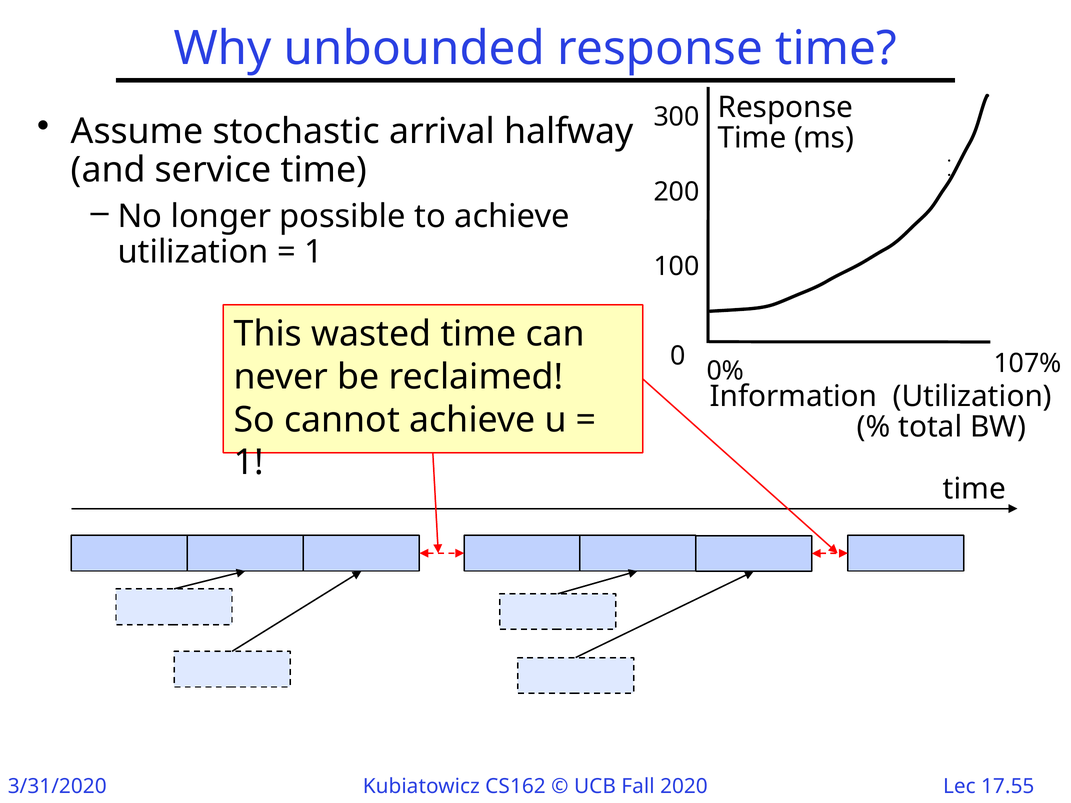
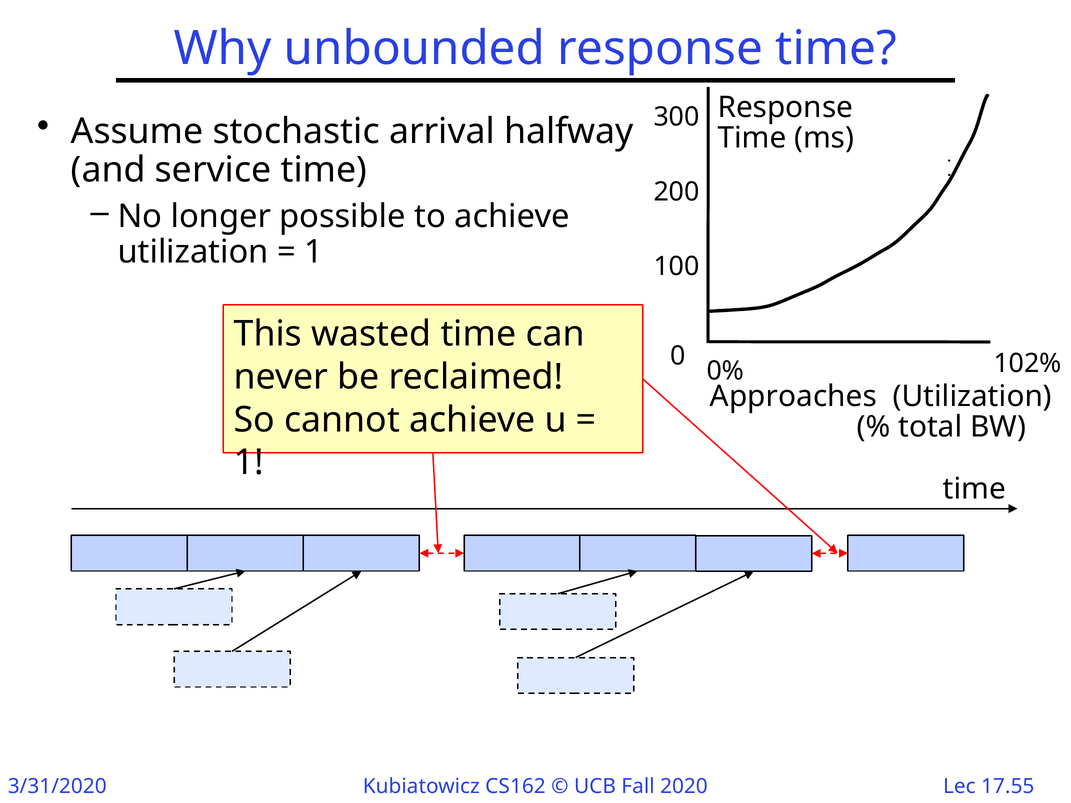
107%: 107% -> 102% (1028, 364)
Information: Information -> Approaches (793, 397)
